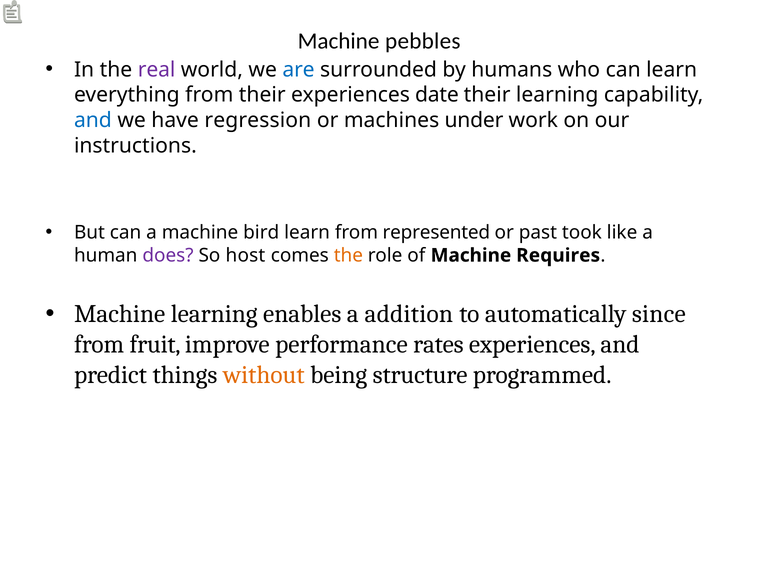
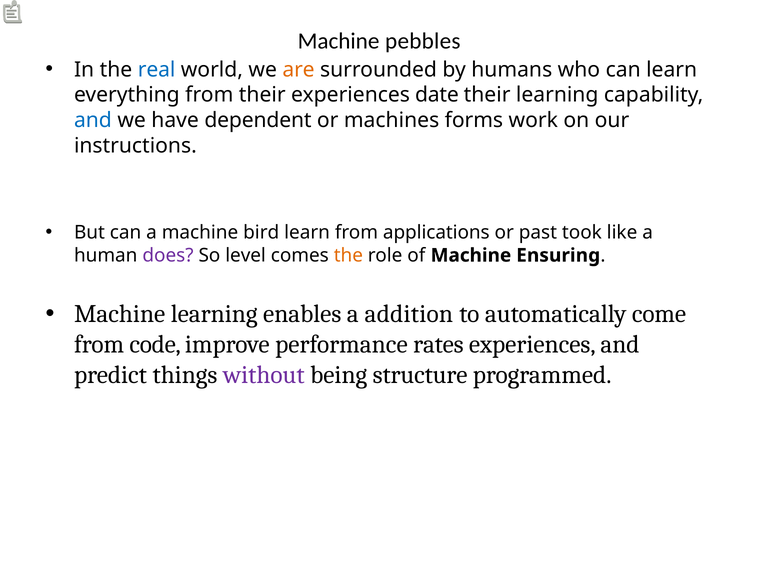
real colour: purple -> blue (157, 69)
are colour: blue -> orange (299, 69)
regression: regression -> dependent (258, 120)
under: under -> forms (474, 120)
represented: represented -> applications (436, 232)
host: host -> level (246, 255)
Requires: Requires -> Ensuring (558, 255)
since: since -> come (659, 314)
fruit: fruit -> code (155, 344)
without colour: orange -> purple (264, 374)
